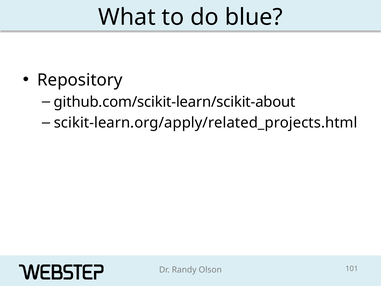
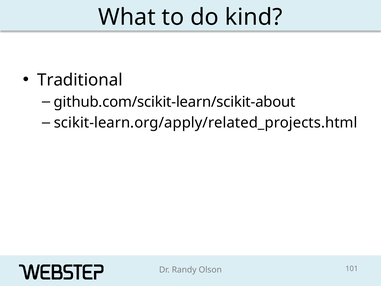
blue: blue -> kind (254, 17)
Repository: Repository -> Traditional (80, 80)
